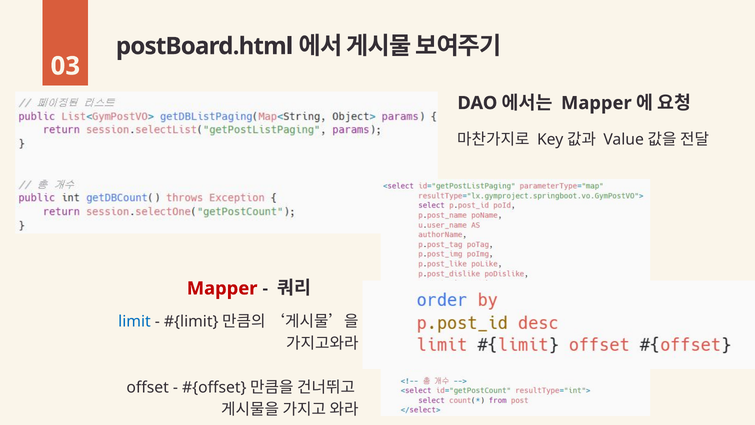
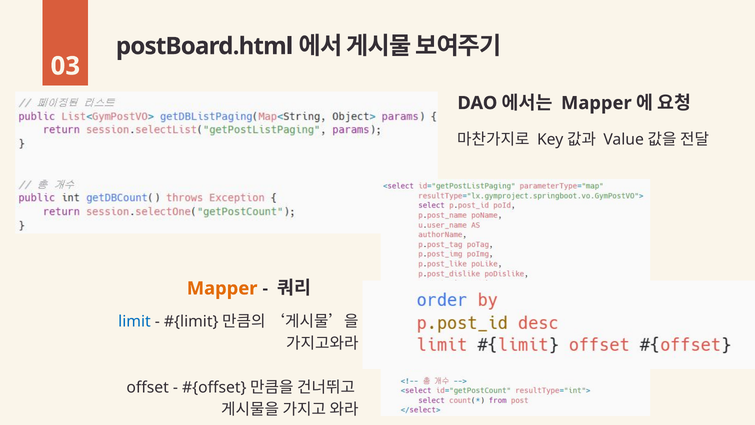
Mapper colour: red -> orange (222, 288)
